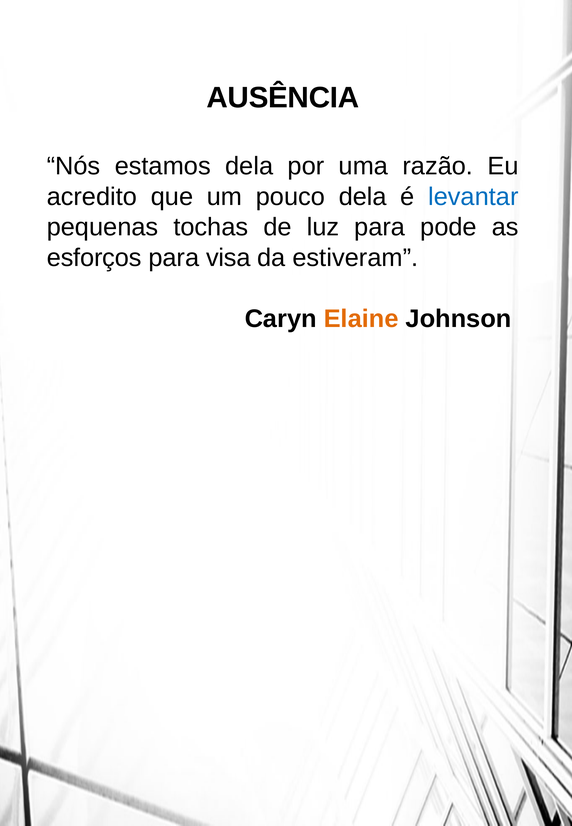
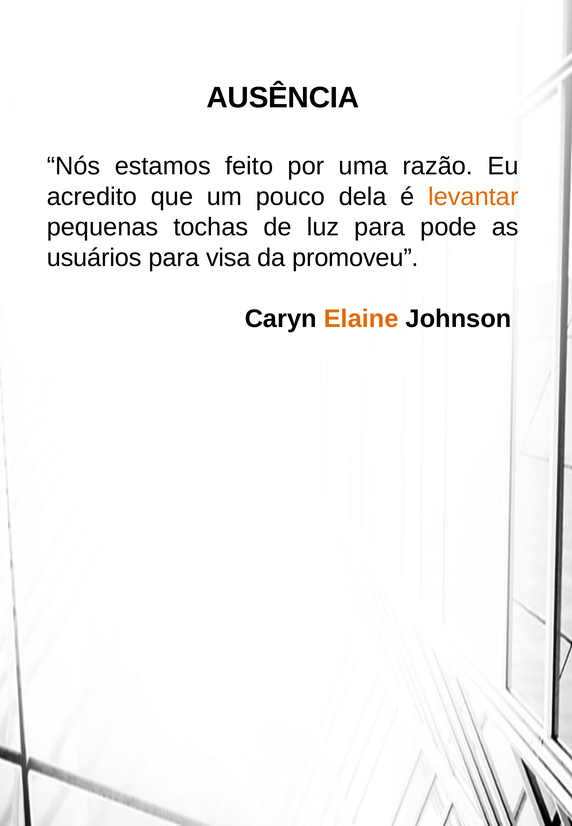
estamos dela: dela -> feito (249, 166)
levantar colour: blue -> orange (473, 197)
esforços: esforços -> usuários (94, 258)
estiveram: estiveram -> promoveu (355, 258)
